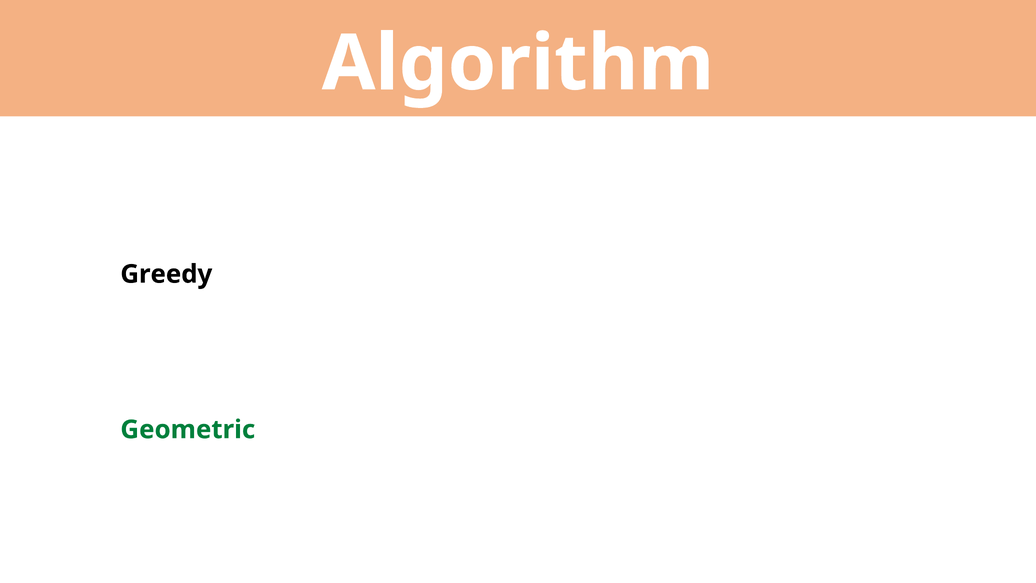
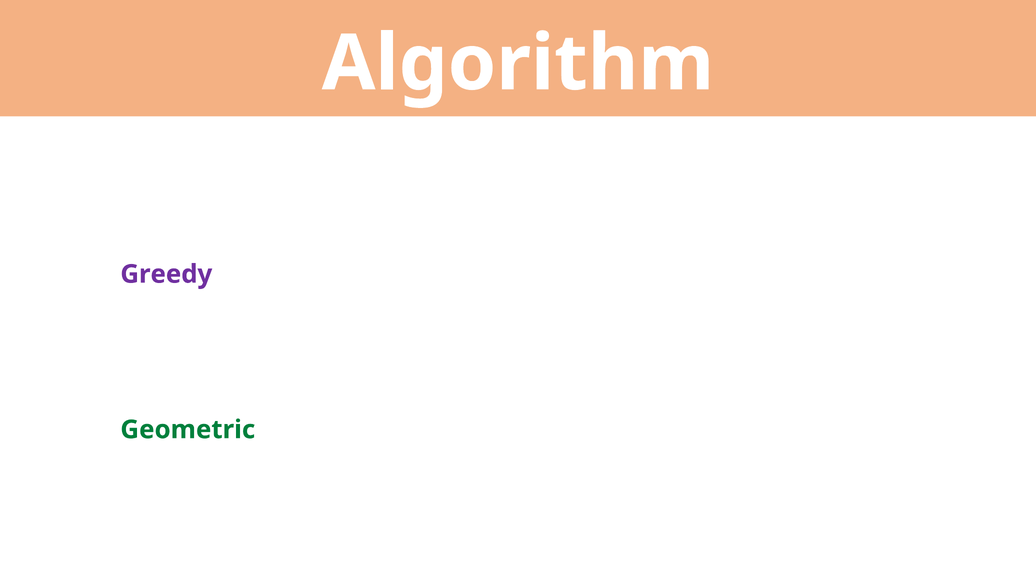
Greedy colour: black -> purple (166, 274)
